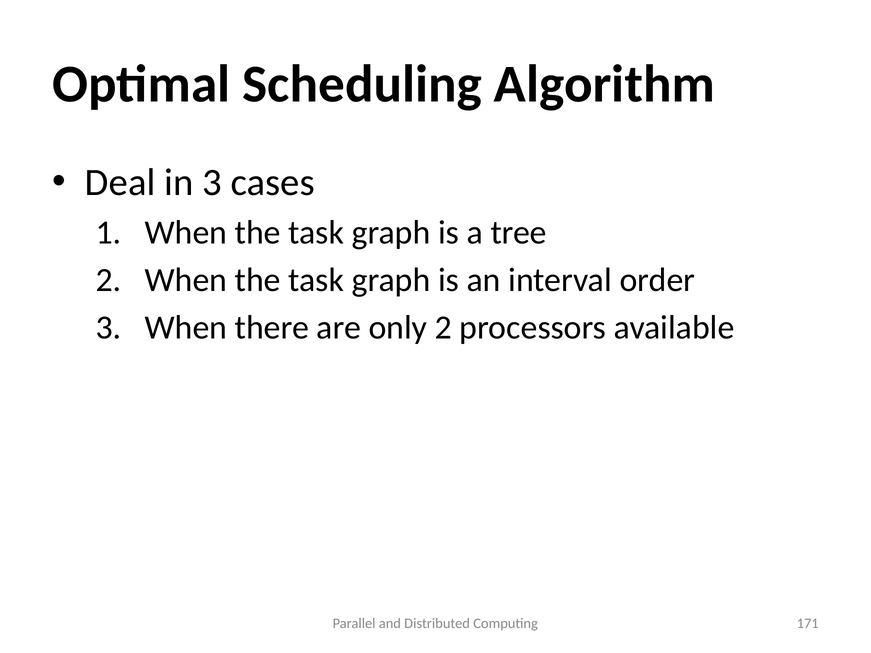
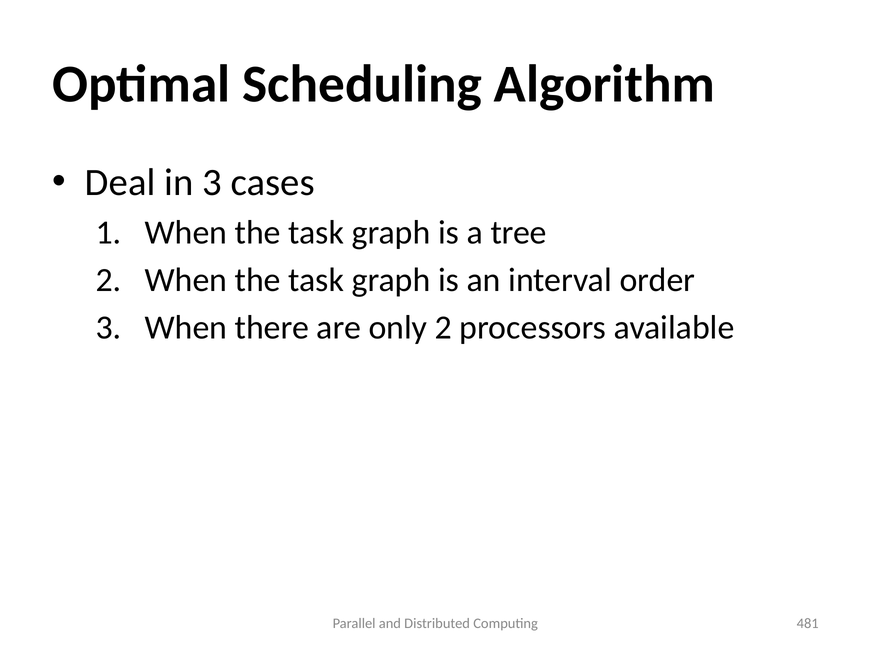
171: 171 -> 481 (808, 624)
